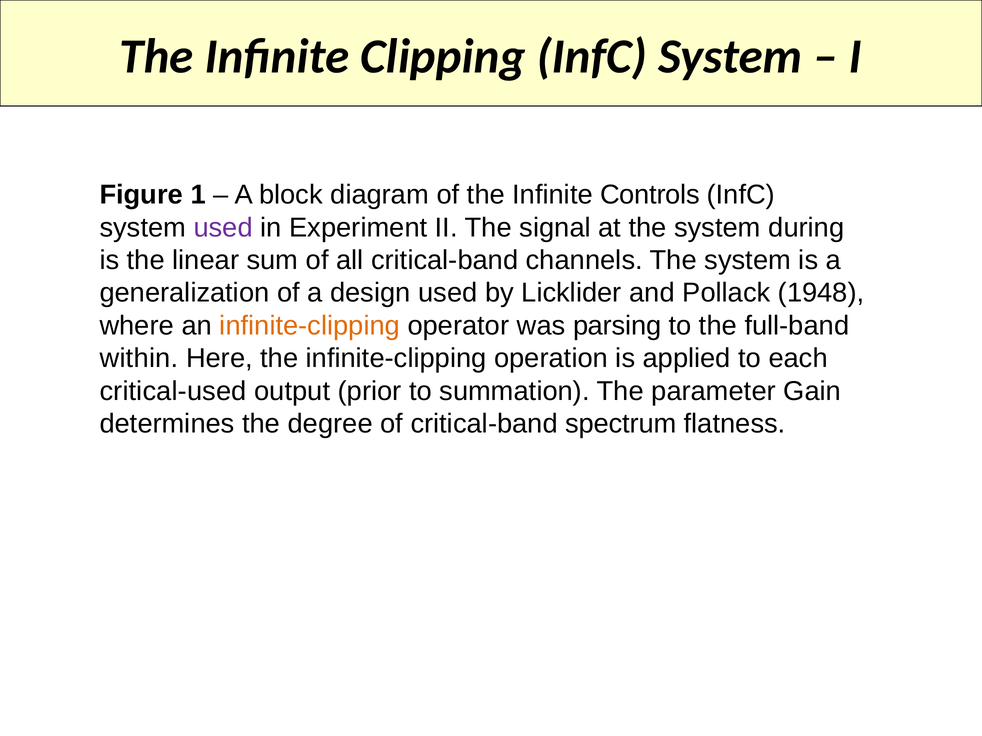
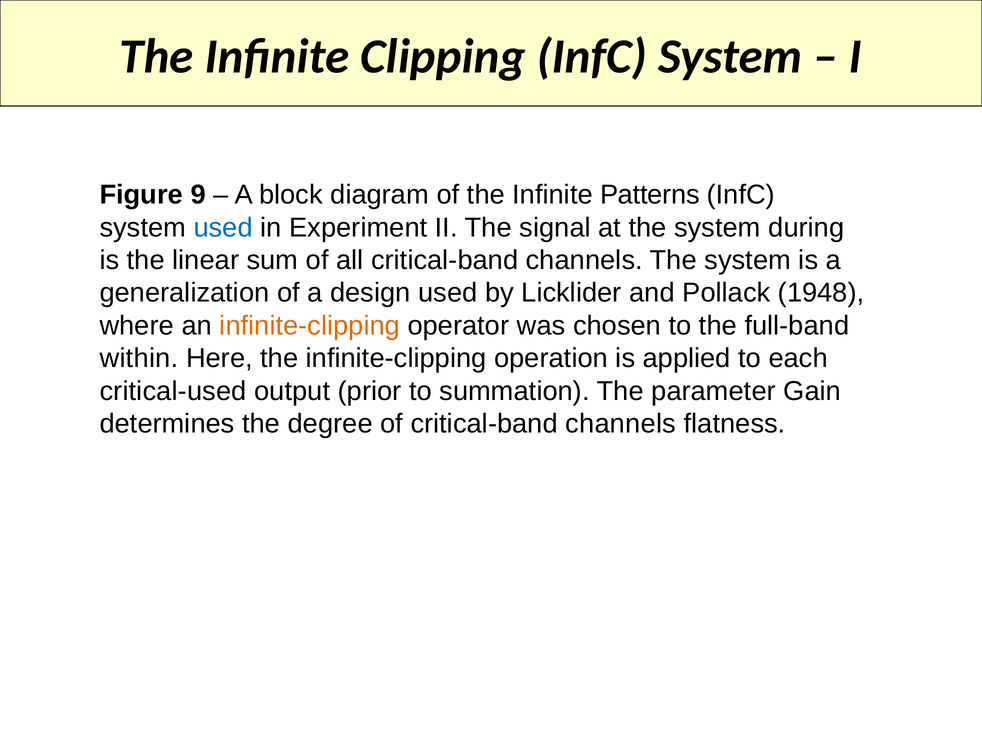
1: 1 -> 9 (198, 195)
Controls: Controls -> Patterns (650, 195)
used colour: purple -> blue (223, 228)
parsing: parsing -> chosen (617, 326)
of critical-band spectrum: spectrum -> channels (621, 424)
